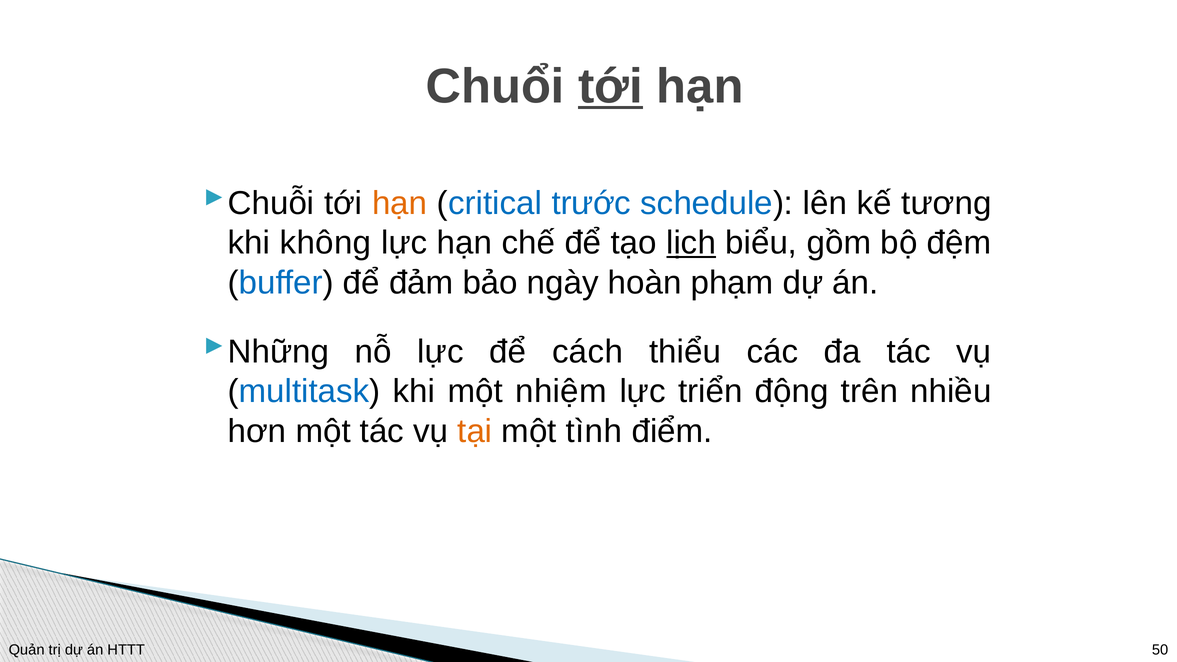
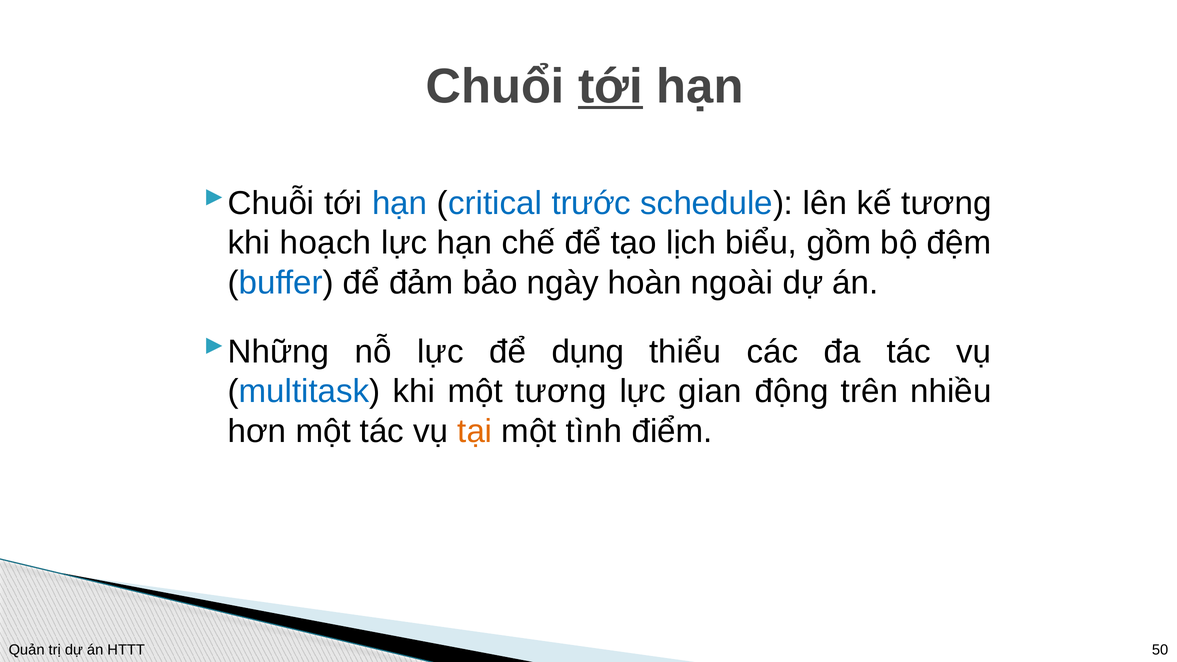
hạn colour: orange -> blue (400, 203)
không: không -> hoạch (326, 243)
lịch underline: present -> none (691, 243)
phạm: phạm -> ngoài (732, 283)
cách: cách -> dụng (588, 352)
một nhiệm: nhiệm -> tương (561, 392)
triển: triển -> gian (710, 392)
